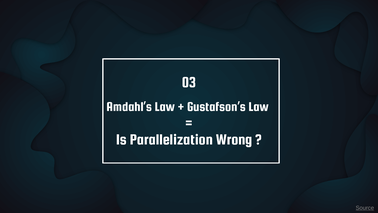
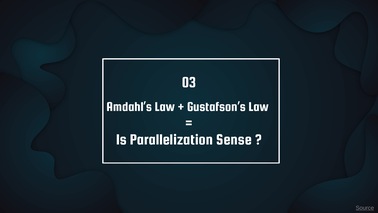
Wrong: Wrong -> Sense (234, 139)
